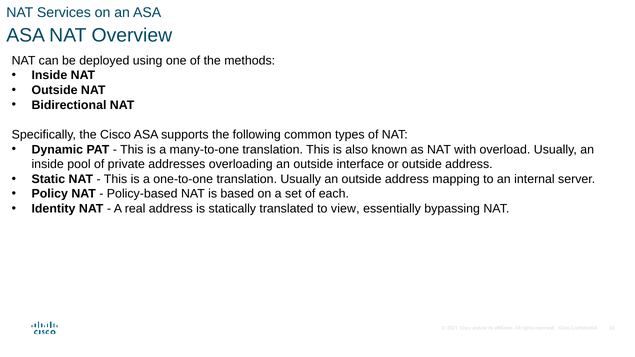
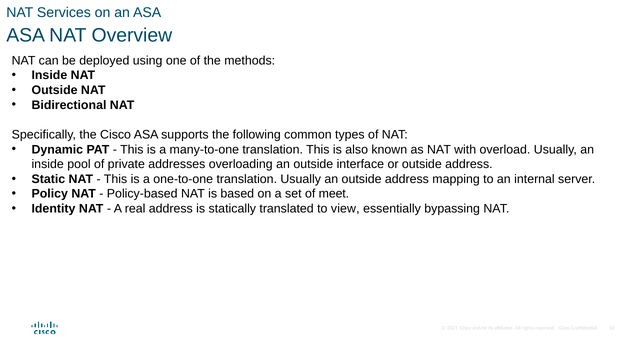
each: each -> meet (334, 194)
